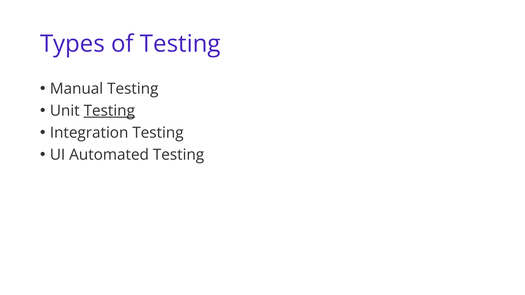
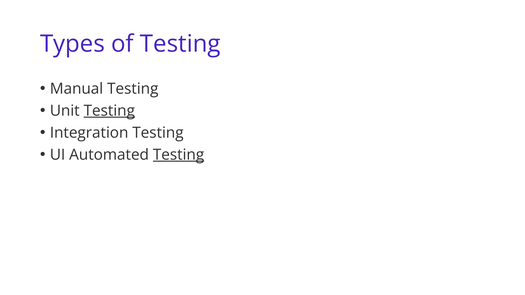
Testing underline: none -> present (179, 155)
